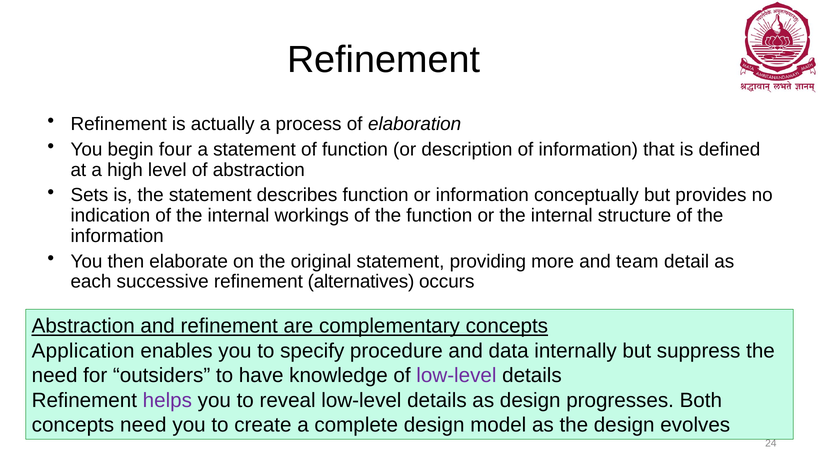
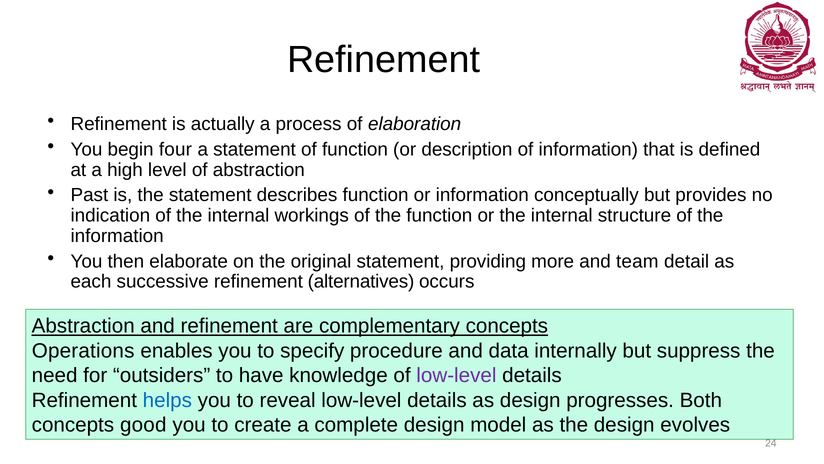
Sets: Sets -> Past (89, 195)
Application: Application -> Operations (83, 351)
helps colour: purple -> blue (167, 400)
concepts need: need -> good (143, 425)
